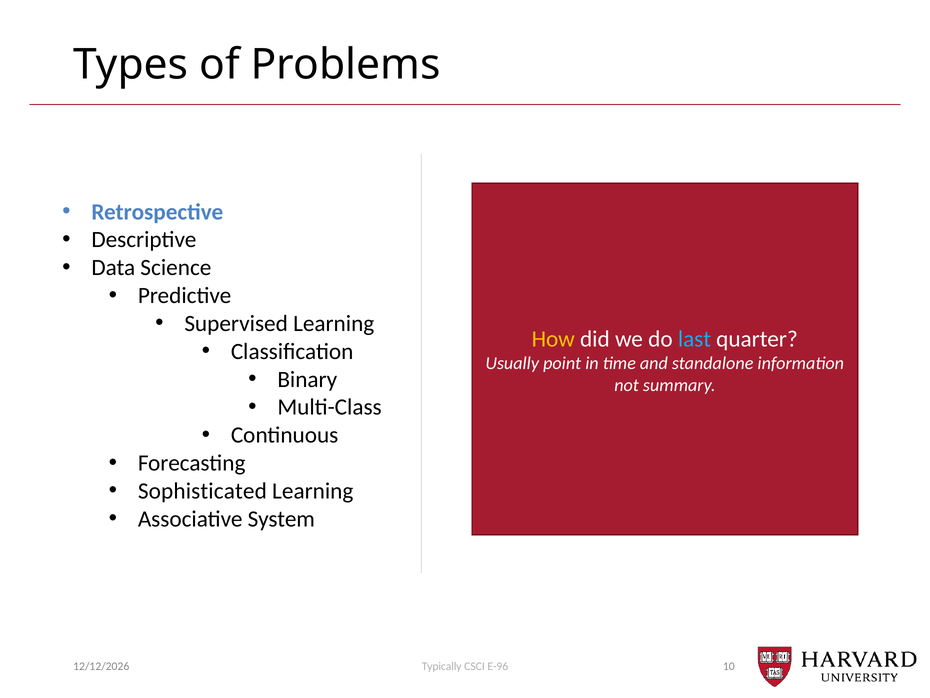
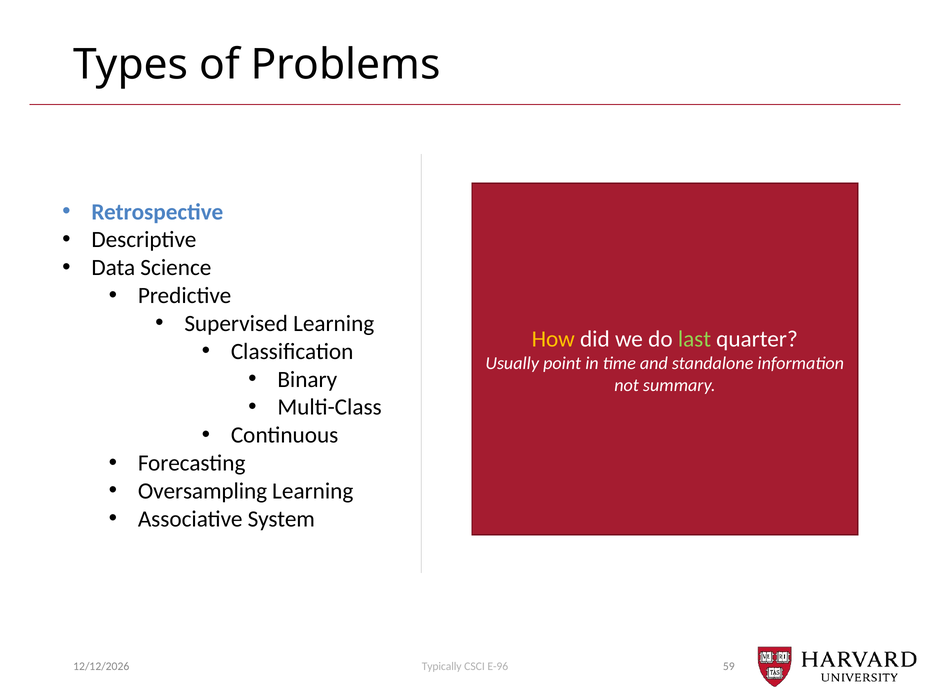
last colour: light blue -> light green (694, 339)
Sophisticated: Sophisticated -> Oversampling (202, 491)
10: 10 -> 59 (729, 666)
